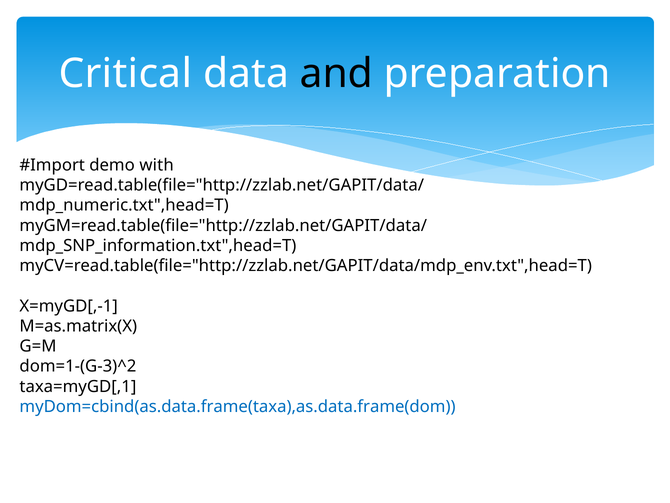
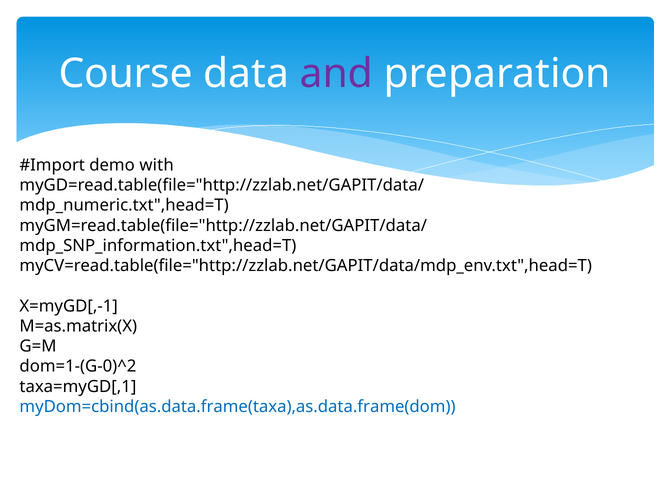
Critical: Critical -> Course (126, 74)
and colour: black -> purple (336, 74)
dom=1-(G-3)^2: dom=1-(G-3)^2 -> dom=1-(G-0)^2 (78, 366)
